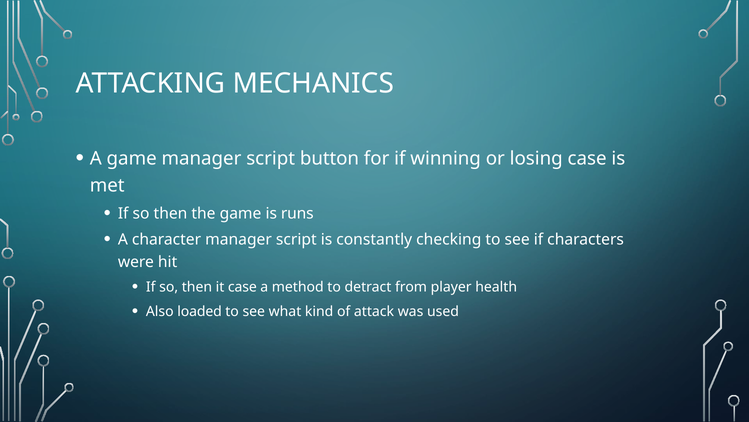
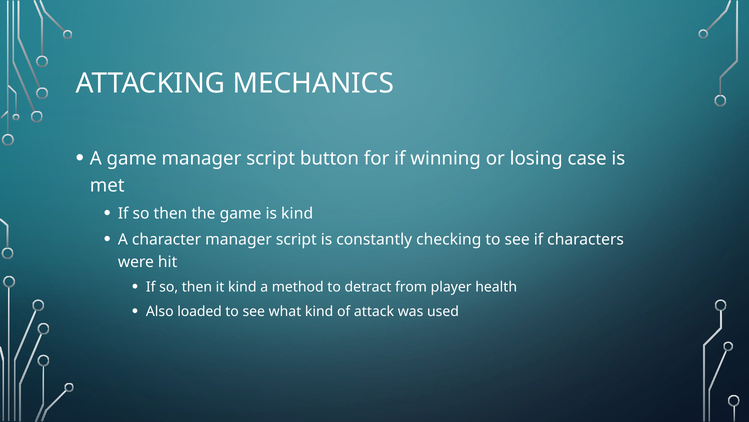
is runs: runs -> kind (297, 213)
it case: case -> kind (242, 287)
